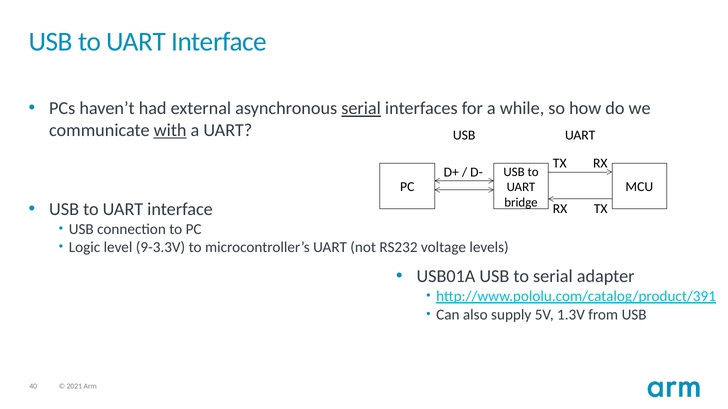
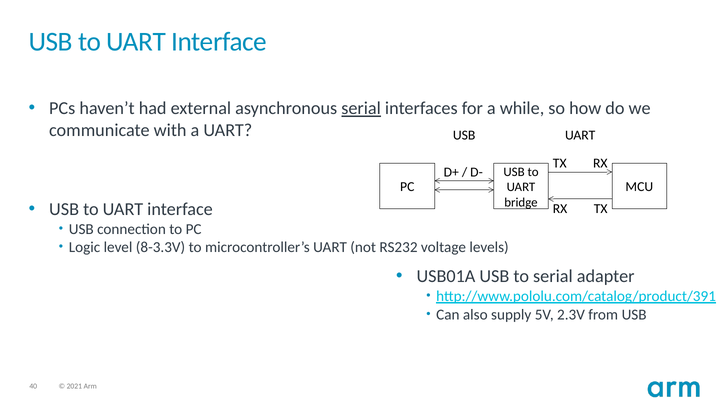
with underline: present -> none (170, 130)
9-3.3V: 9-3.3V -> 8-3.3V (161, 248)
1.3V: 1.3V -> 2.3V (571, 315)
